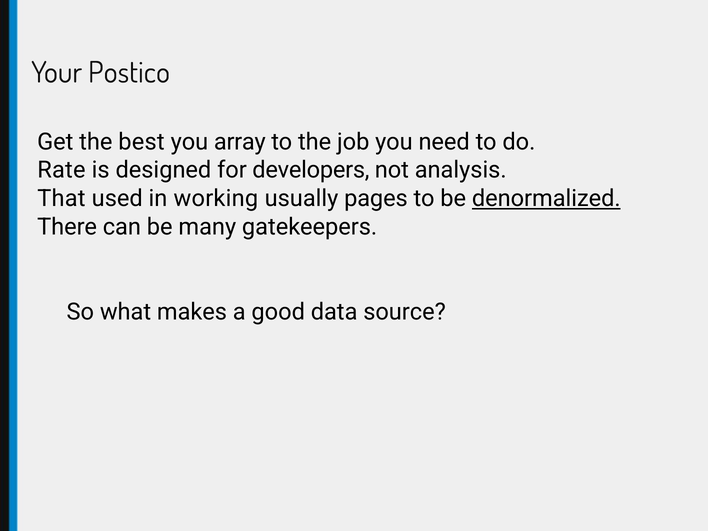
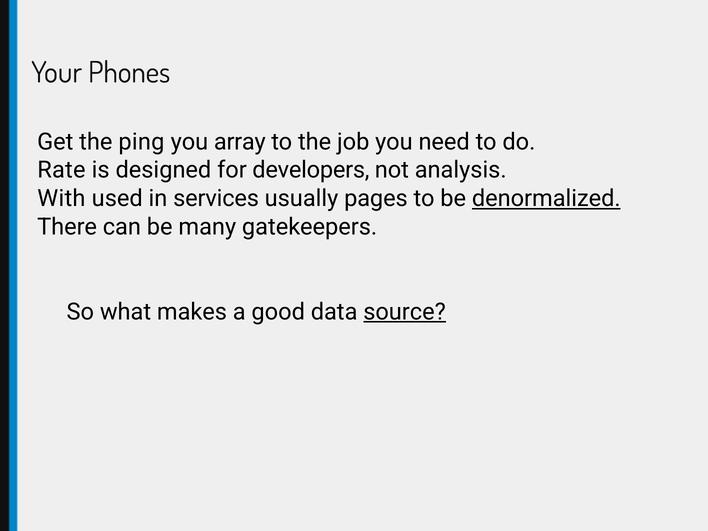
Postico: Postico -> Phones (129, 73)
best: best -> ping (141, 142)
That: That -> With (61, 199)
working: working -> services (216, 199)
source underline: none -> present (405, 312)
